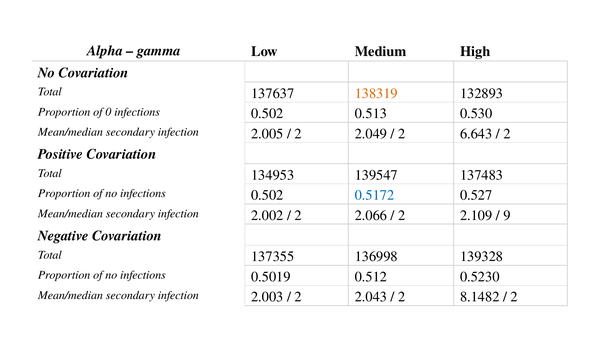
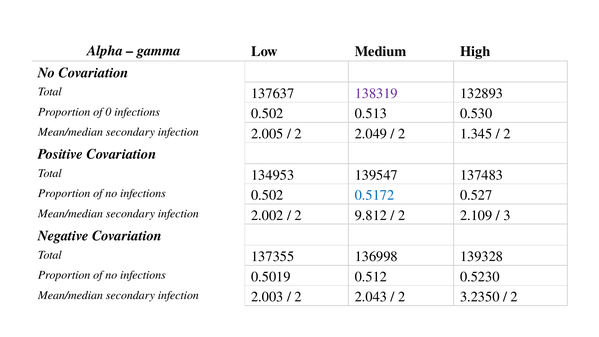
138319 colour: orange -> purple (376, 93)
6.643: 6.643 -> 1.345 (476, 134)
2.066: 2.066 -> 9.812 (371, 215)
9: 9 -> 3 (507, 215)
8.1482: 8.1482 -> 3.2350 (480, 297)
